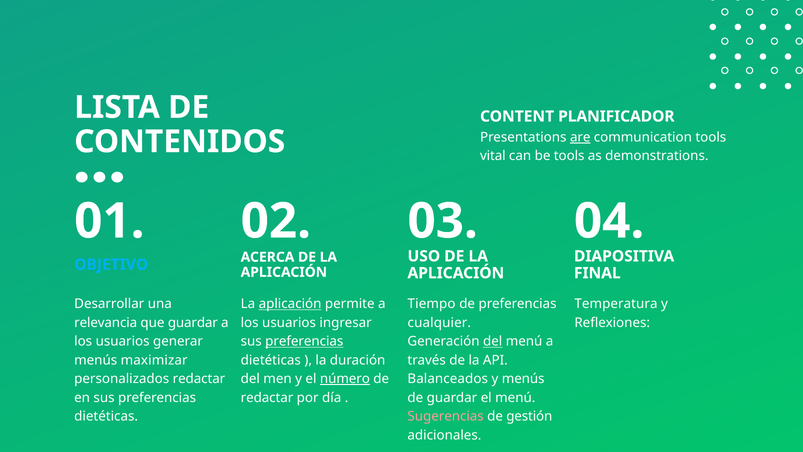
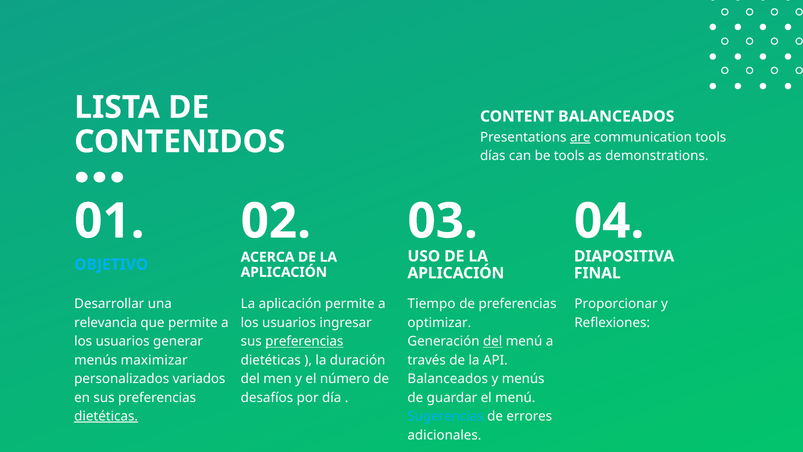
CONTENT PLANIFICADOR: PLANIFICADOR -> BALANCEADOS (616, 116)
vital: vital -> días (493, 156)
aplicación underline: present -> none (290, 304)
Temperatura: Temperatura -> Proporcionar (616, 304)
que guardar: guardar -> permite (193, 322)
cualquier: cualquier -> optimizar (439, 322)
personalizados redactar: redactar -> variados (199, 379)
número underline: present -> none (345, 379)
redactar: redactar -> desafíos (267, 397)
dietéticas underline: none -> present (106, 416)
Sugerencias colour: pink -> light blue (446, 416)
gestión: gestión -> errores (529, 416)
